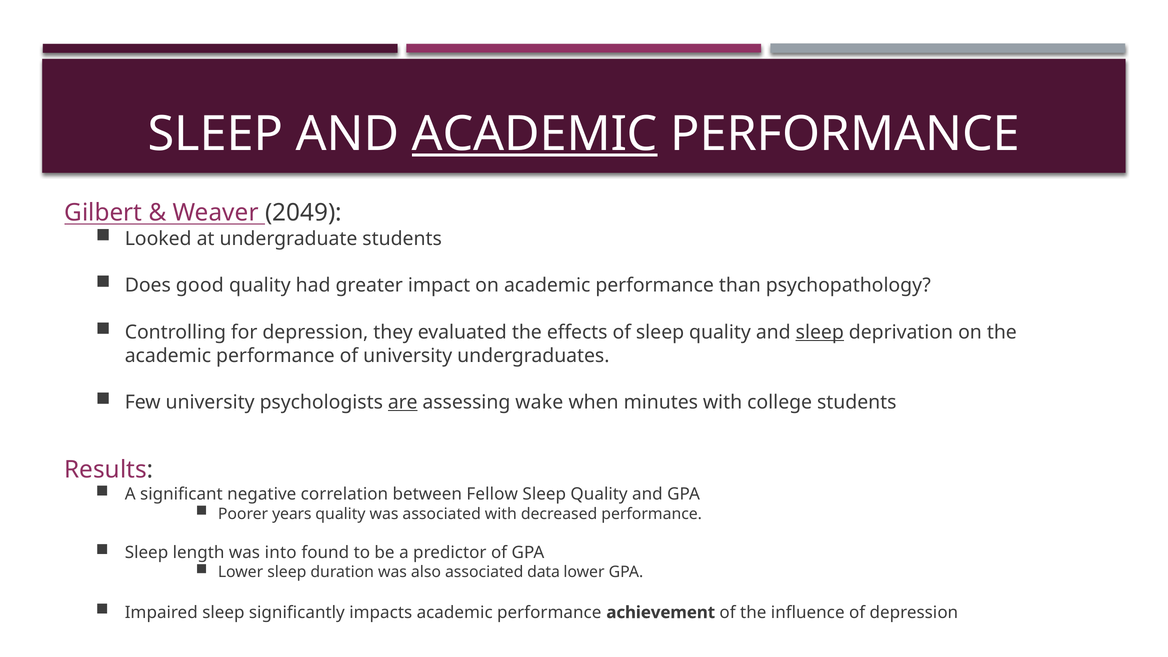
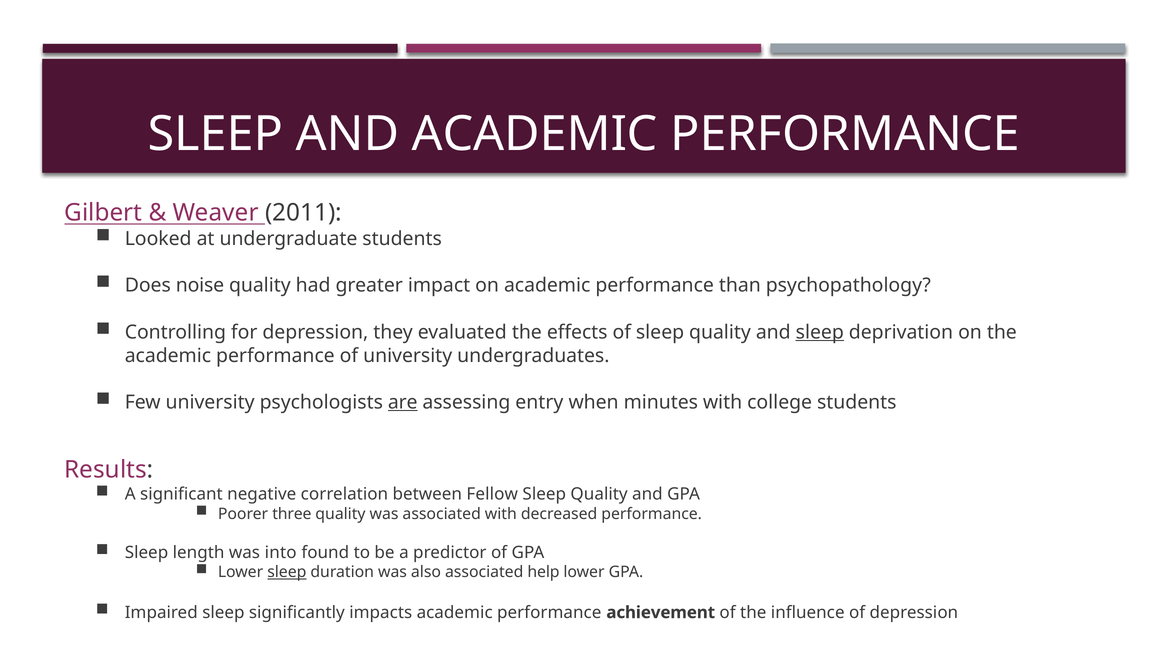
ACADEMIC underline: present -> none (535, 134)
2049: 2049 -> 2011 (303, 213)
good: good -> noise (200, 286)
wake: wake -> entry (539, 402)
years: years -> three (292, 514)
sleep underline: none -> present (287, 572)
data: data -> help (544, 572)
